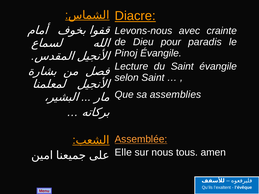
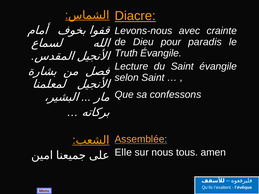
Pinoj: Pinoj -> Truth (126, 53)
assemblies: assemblies -> confessons (176, 95)
